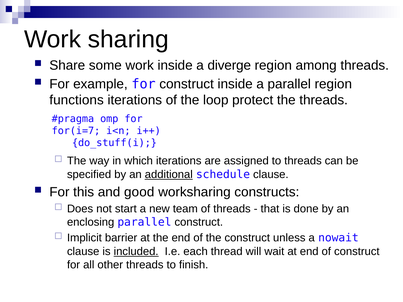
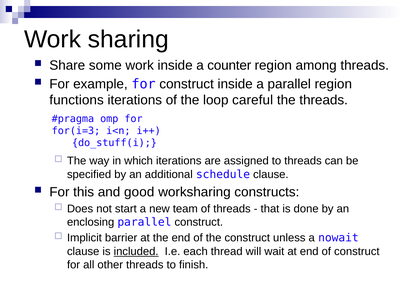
diverge: diverge -> counter (229, 65)
protect: protect -> careful (253, 100)
for(i=7: for(i=7 -> for(i=3 (76, 131)
additional underline: present -> none (169, 175)
